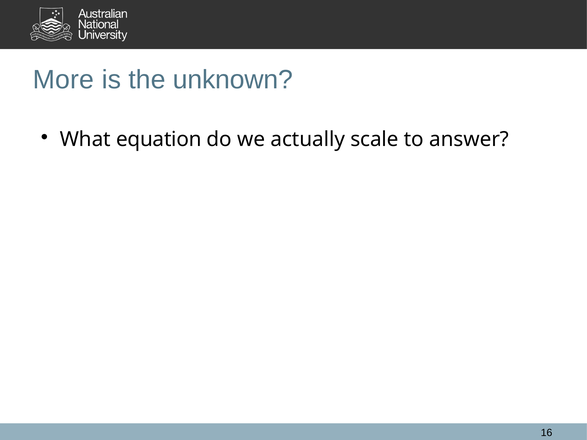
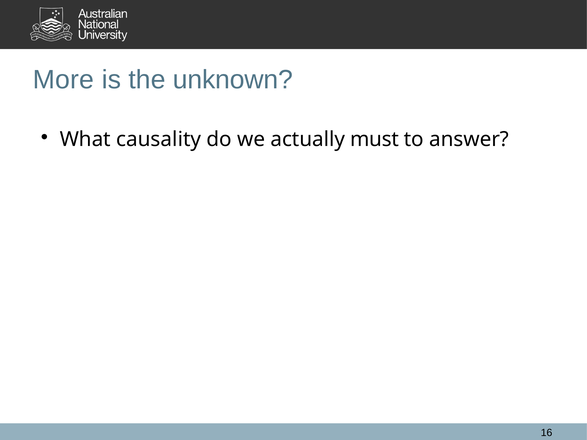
equation: equation -> causality (159, 139)
scale: scale -> must (375, 139)
